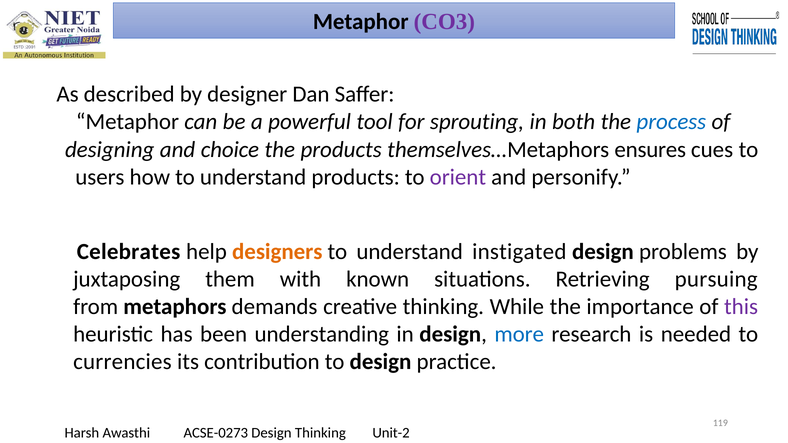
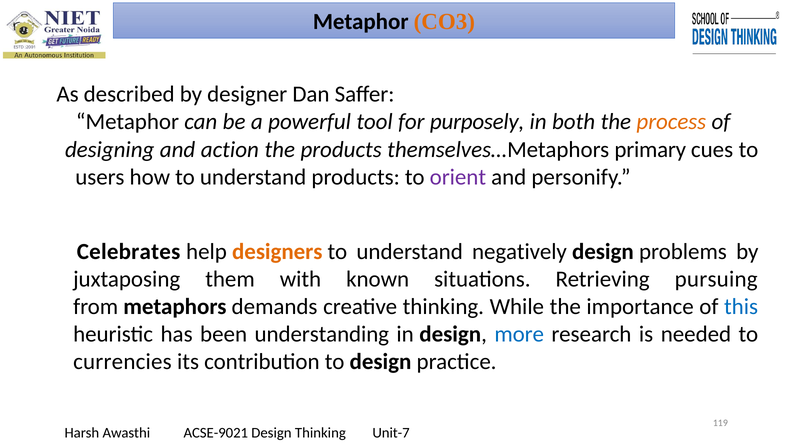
CO3 colour: purple -> orange (444, 22)
sprouting: sprouting -> purposely (477, 122)
process colour: blue -> orange (671, 122)
choice: choice -> action (230, 150)
ensures: ensures -> primary (650, 150)
instigated: instigated -> negatively (519, 252)
this colour: purple -> blue (741, 307)
ACSE-0273: ACSE-0273 -> ACSE-9021 (216, 433)
Unit-2: Unit-2 -> Unit-7 (391, 433)
